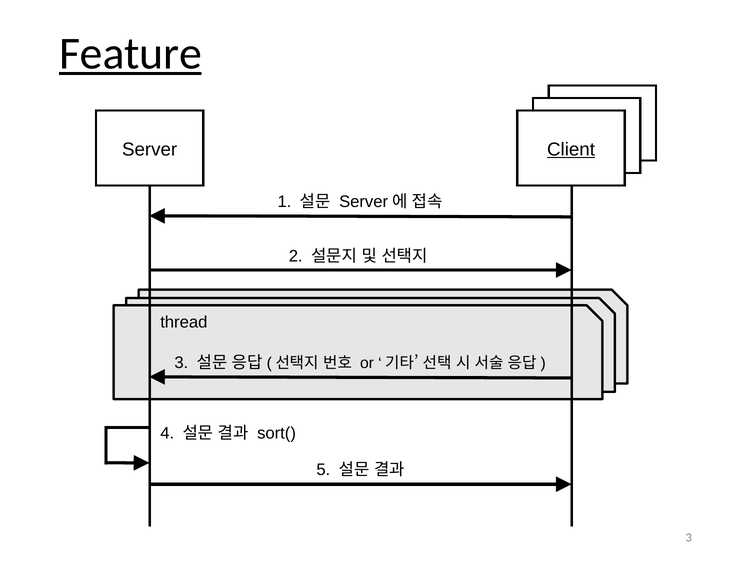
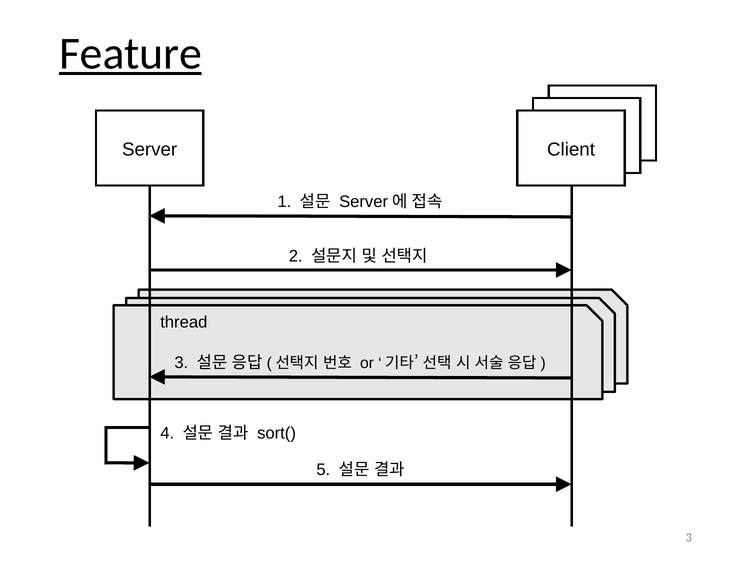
Client underline: present -> none (571, 149)
